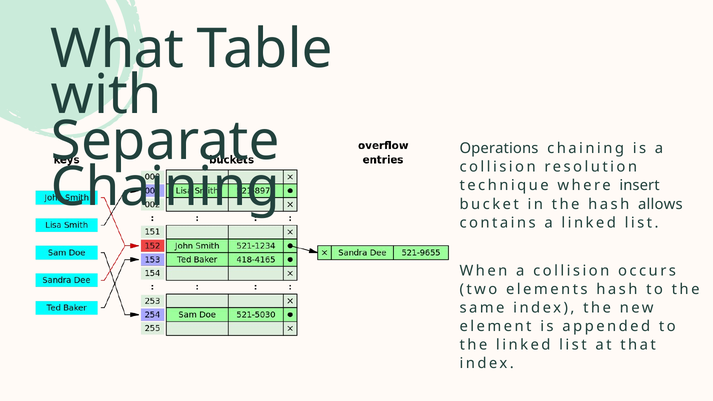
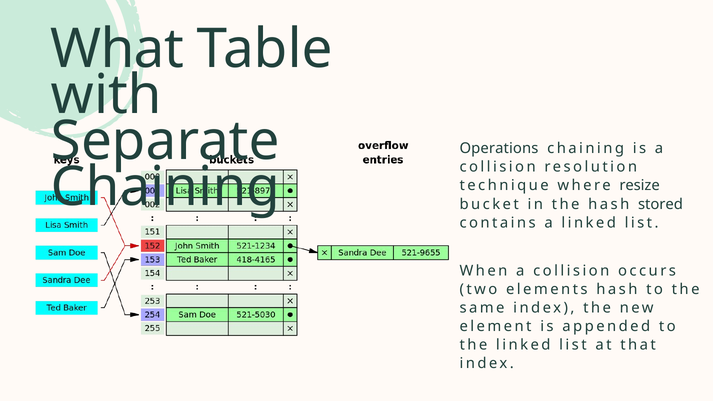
insert: insert -> resize (640, 186)
allows: allows -> stored (660, 204)
